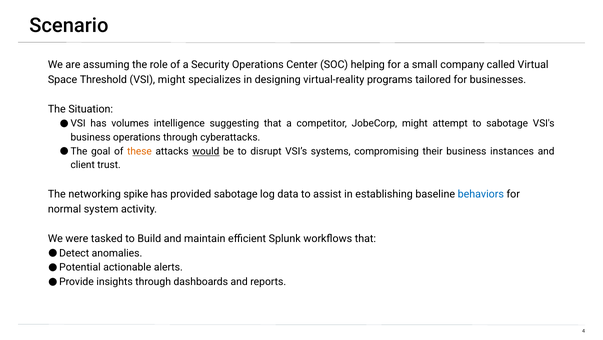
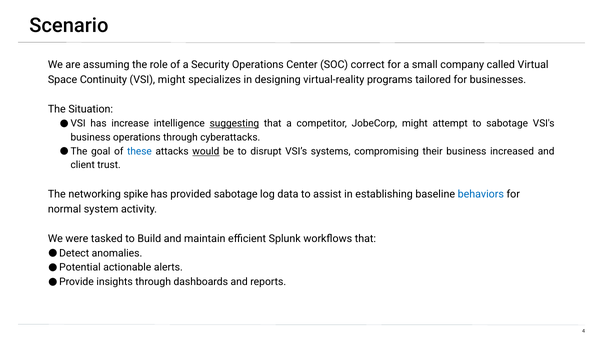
helping: helping -> correct (368, 65)
Threshold: Threshold -> Continuity (103, 80)
volumes: volumes -> increase (130, 123)
suggesting underline: none -> present (234, 123)
these colour: orange -> blue (139, 151)
instances: instances -> increased (512, 151)
